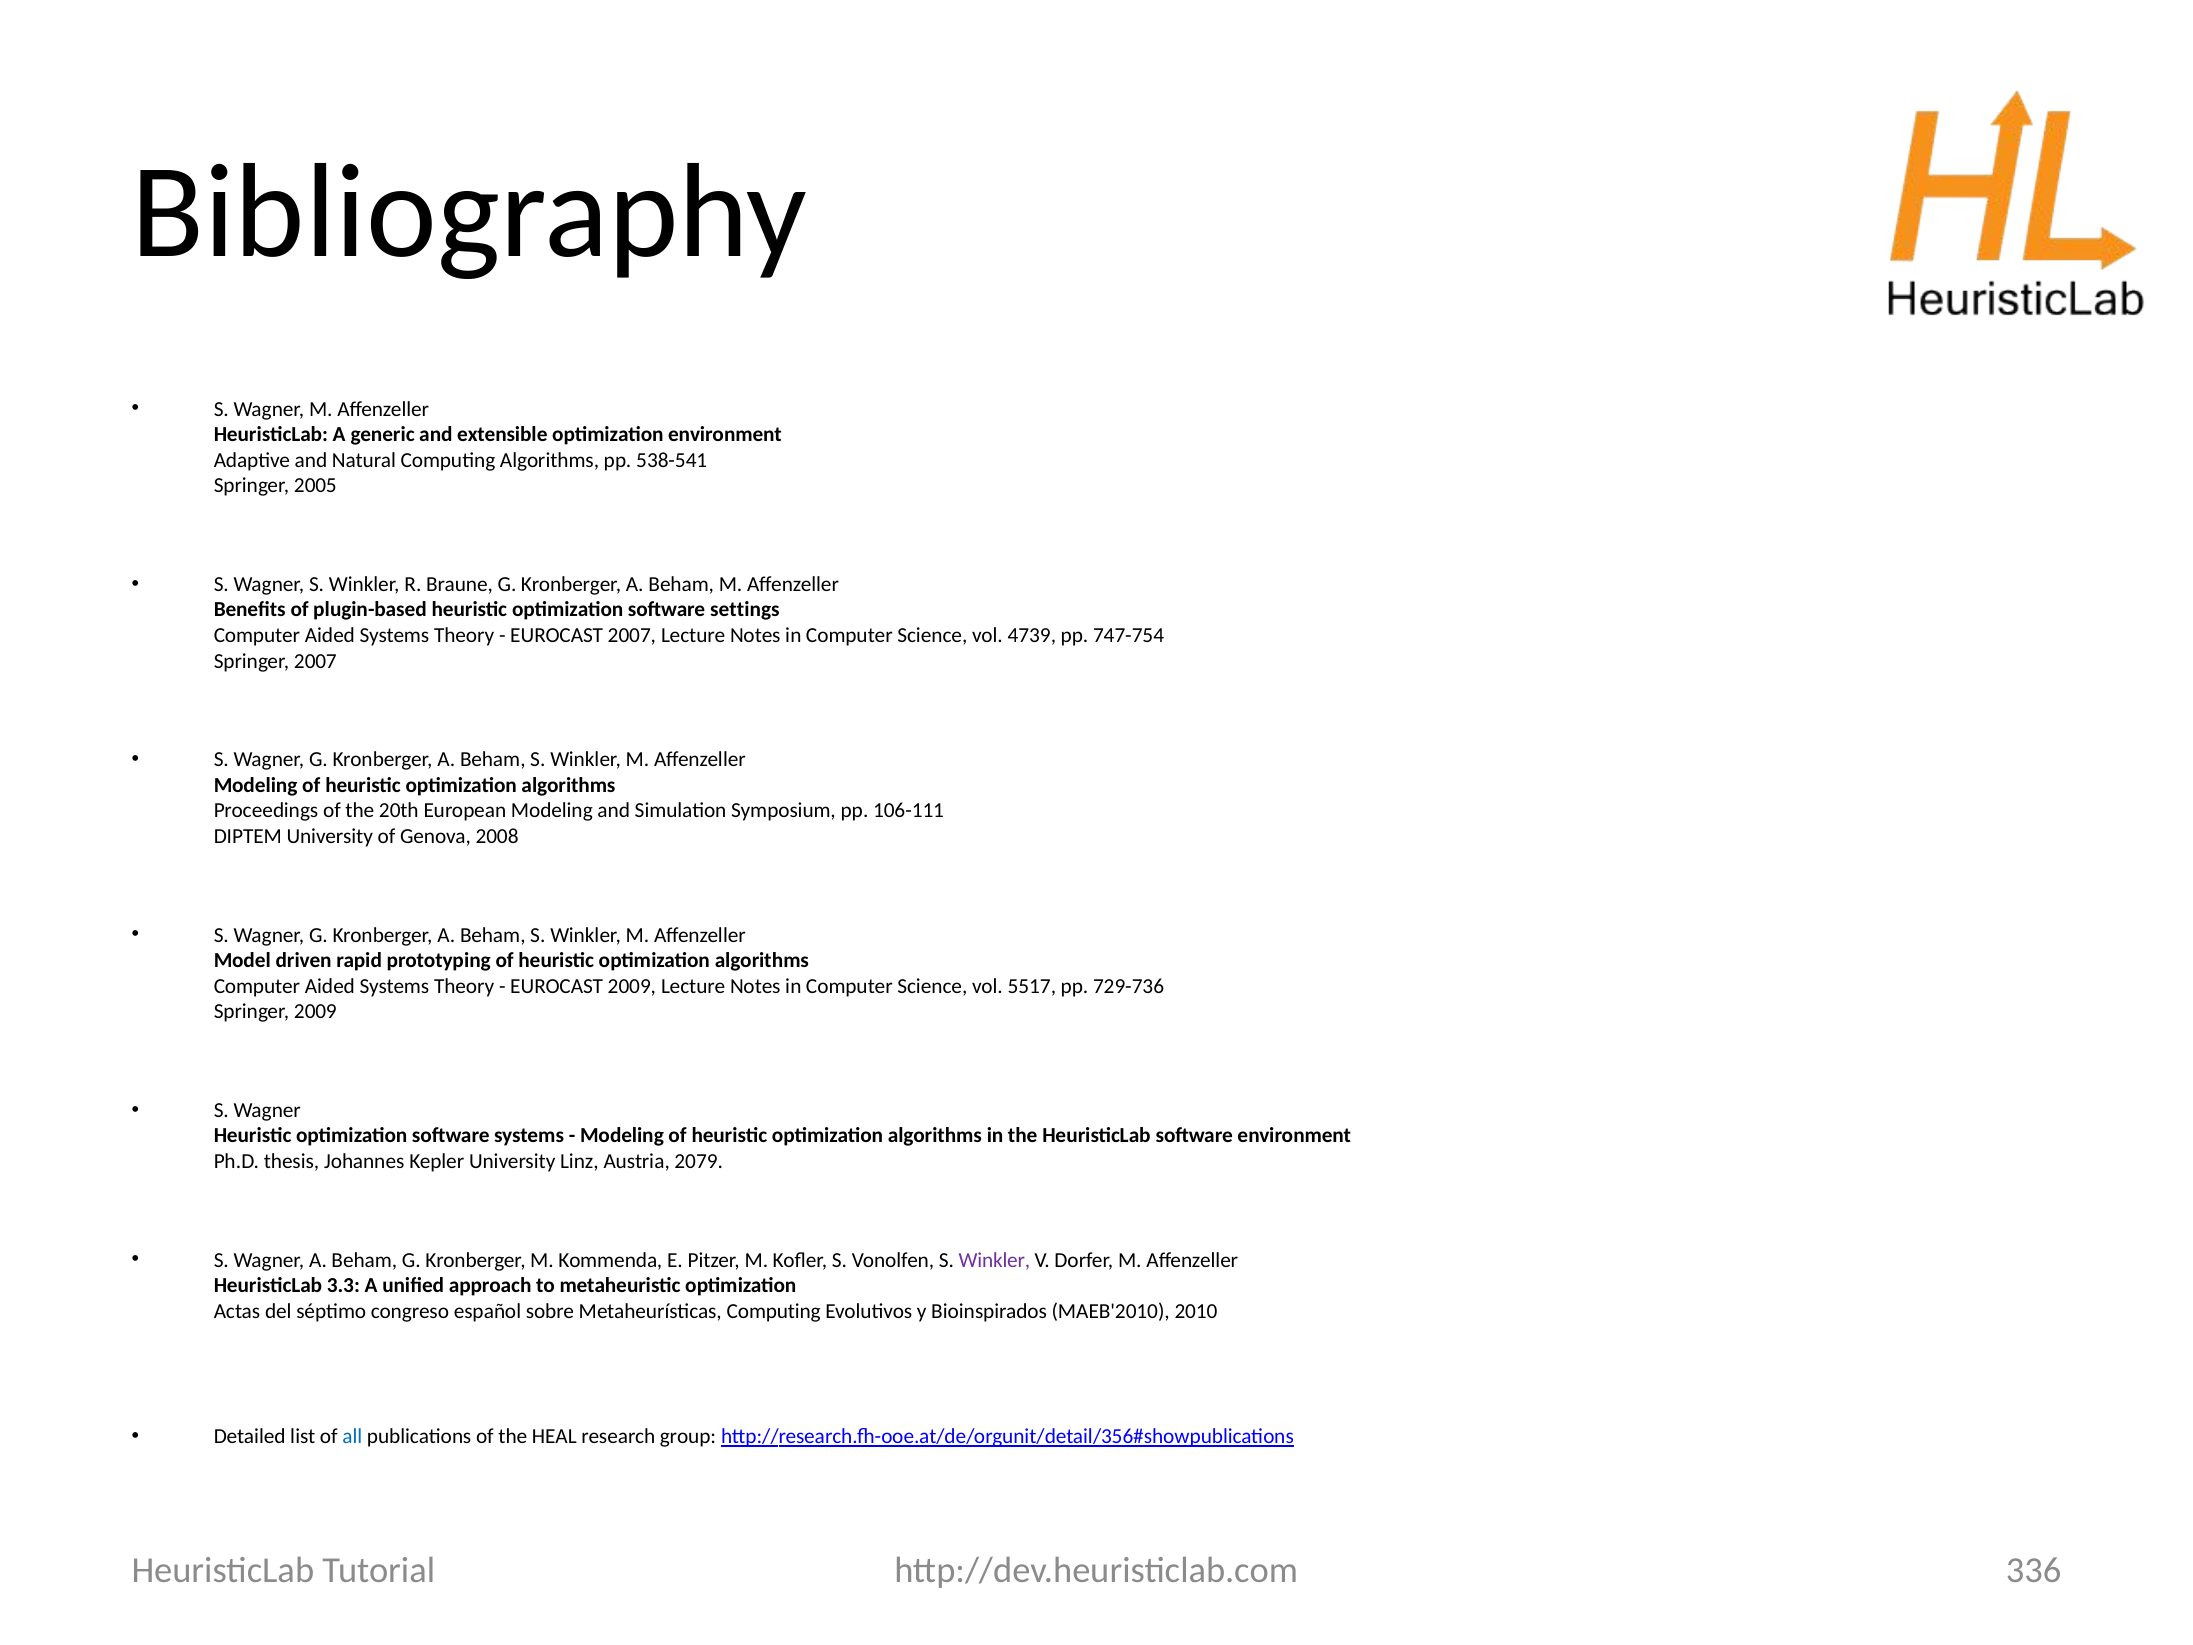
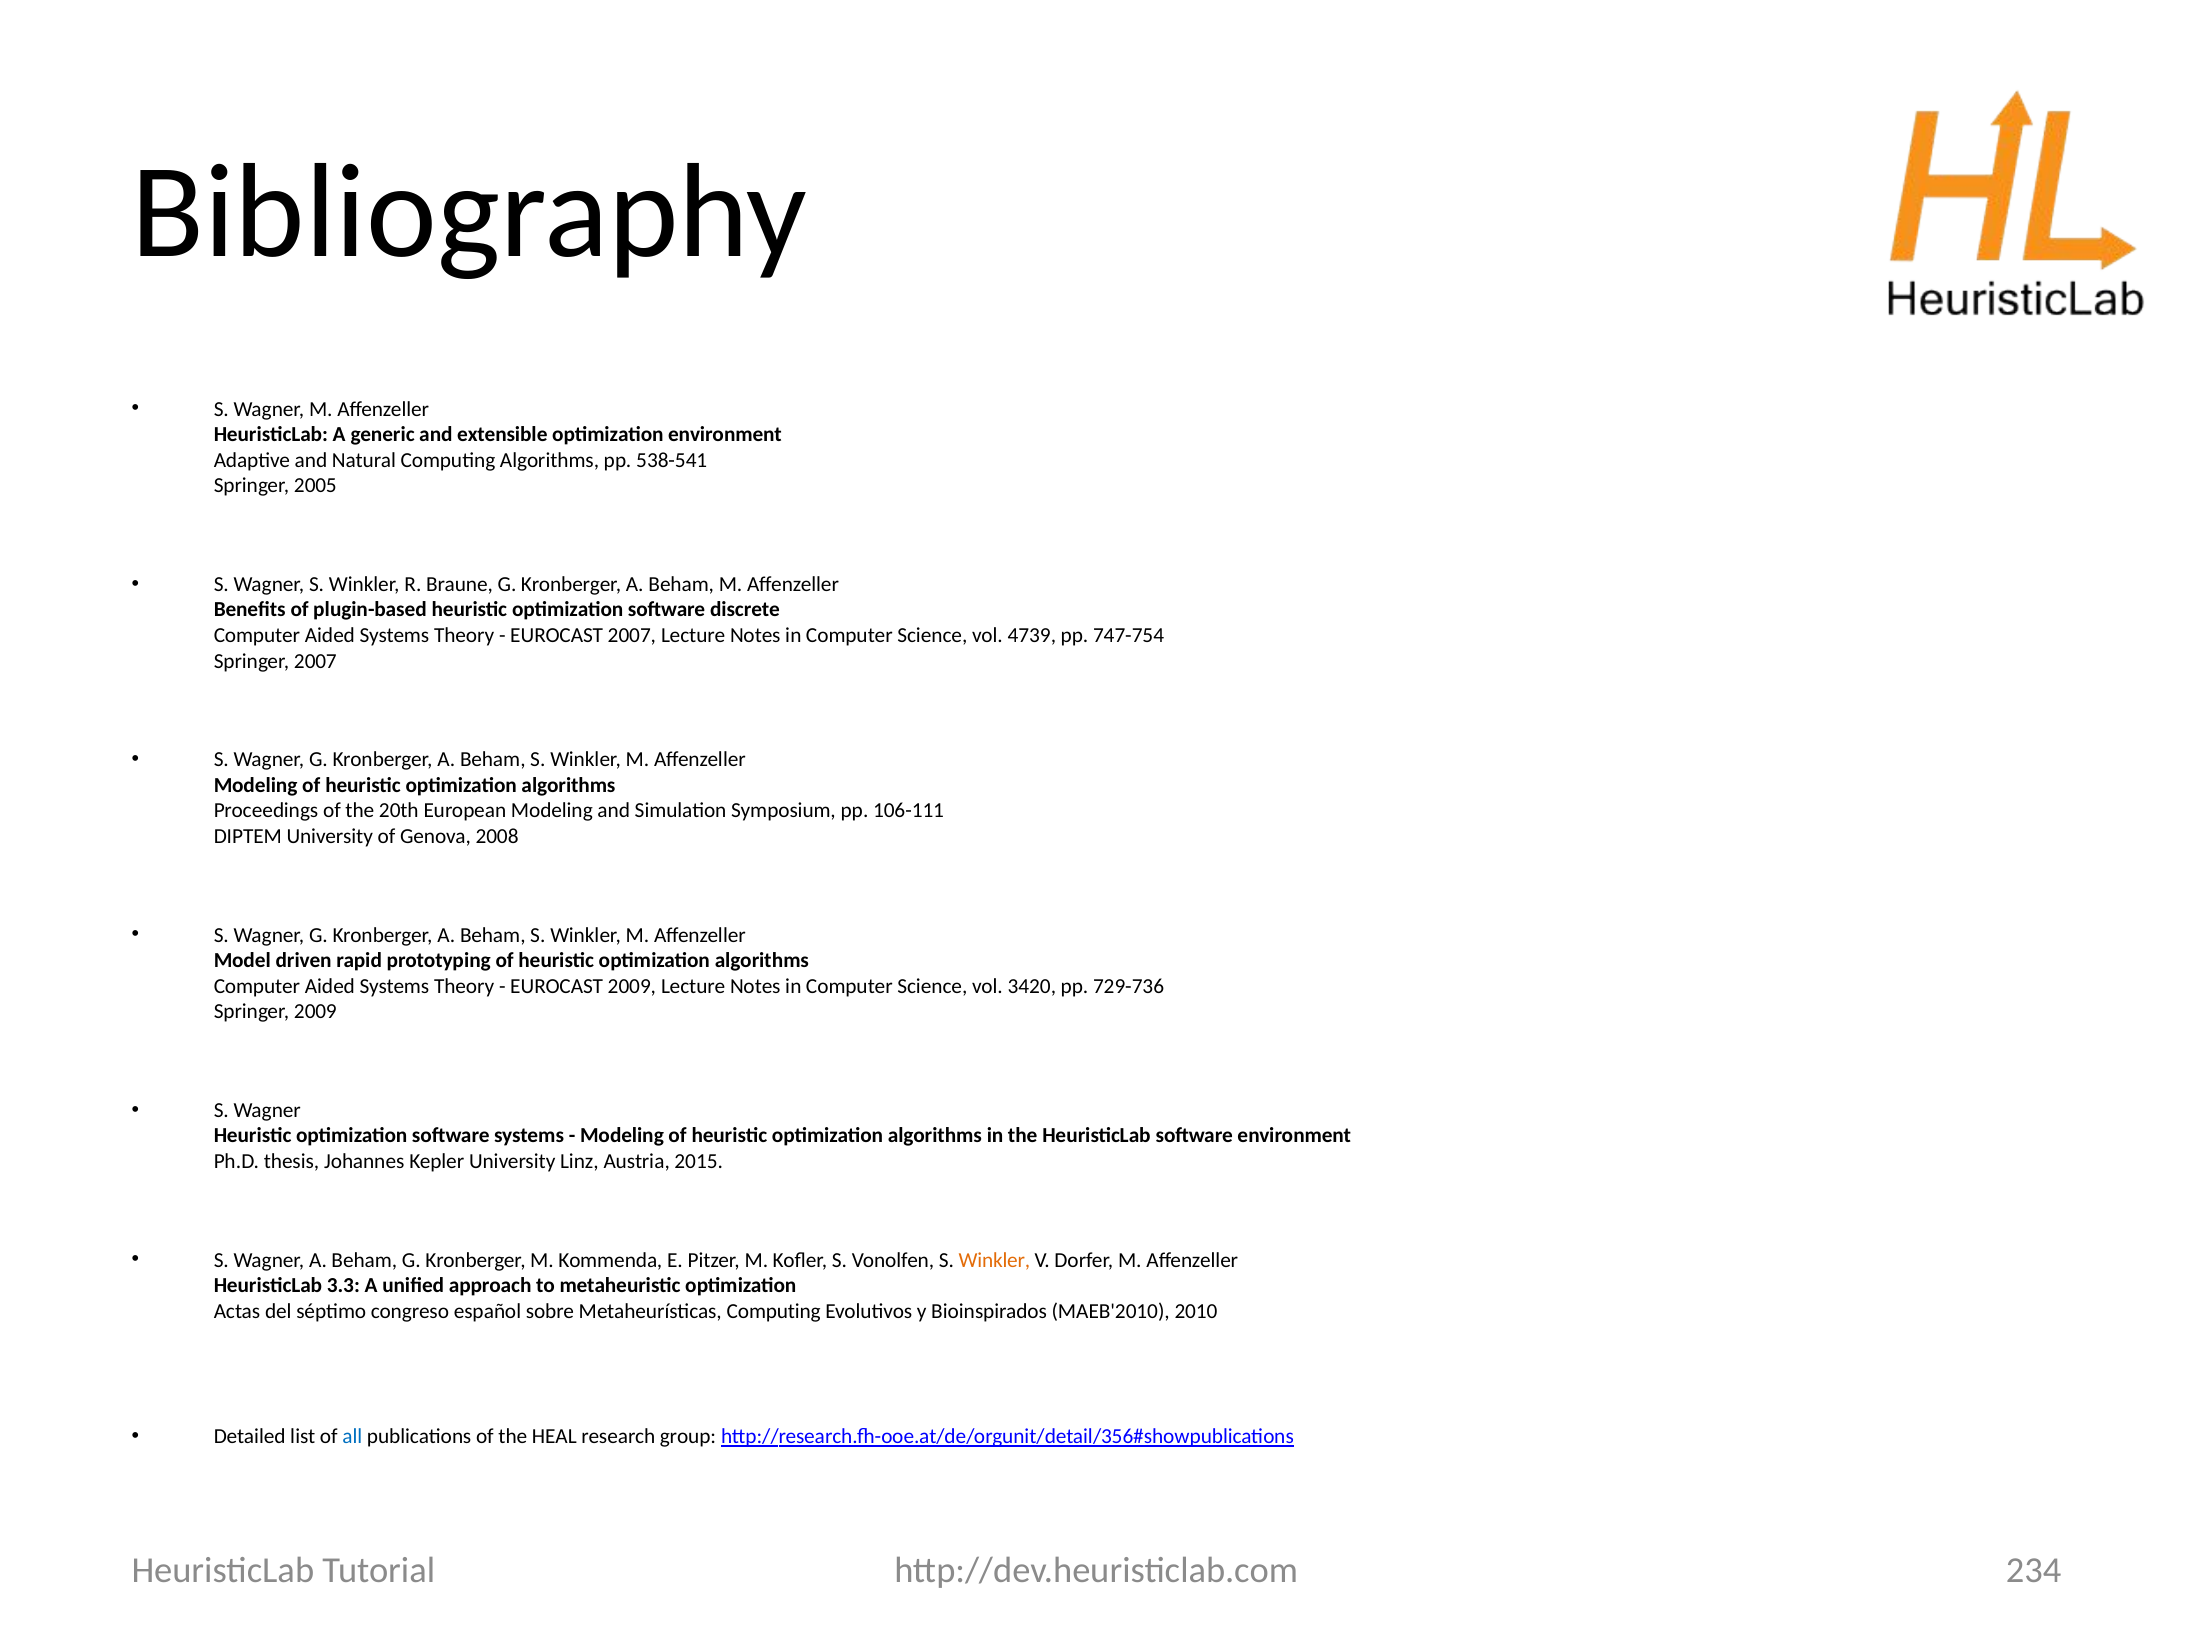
settings: settings -> discrete (745, 610)
5517: 5517 -> 3420 (1032, 986)
2079: 2079 -> 2015 (699, 1161)
Winkler colour: purple -> orange (994, 1260)
336: 336 -> 234 (2034, 1570)
